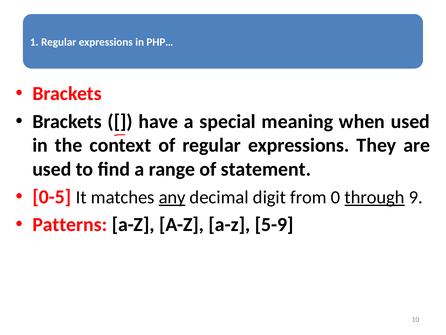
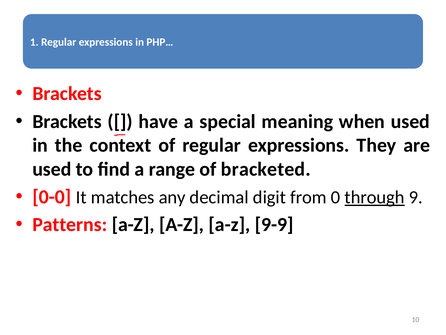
statement: statement -> bracketed (266, 169)
0-5: 0-5 -> 0-0 (52, 197)
any underline: present -> none (172, 197)
5-9: 5-9 -> 9-9 (274, 224)
